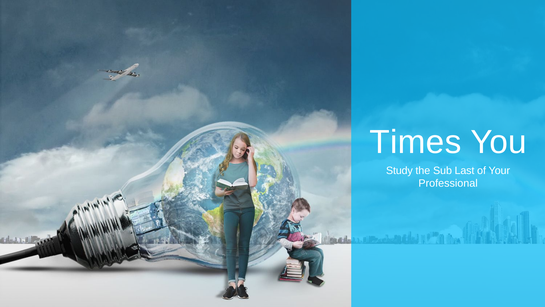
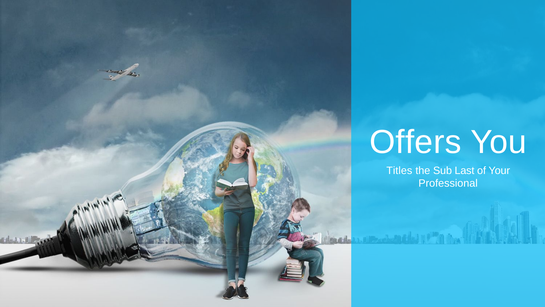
Times: Times -> Offers (415, 142)
Study: Study -> Titles (399, 170)
